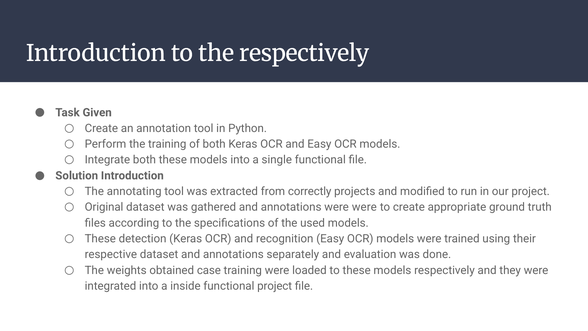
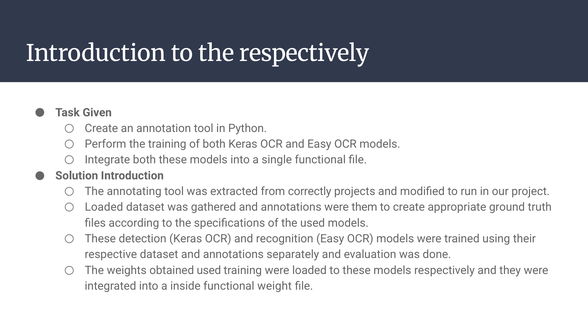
Original: Original -> Loaded (104, 207)
were were: were -> them (364, 207)
obtained case: case -> used (209, 270)
functional project: project -> weight (275, 286)
